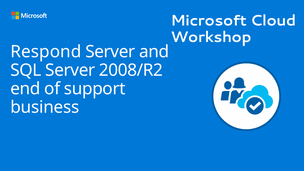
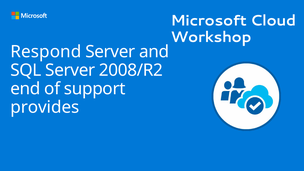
business: business -> provides (45, 107)
